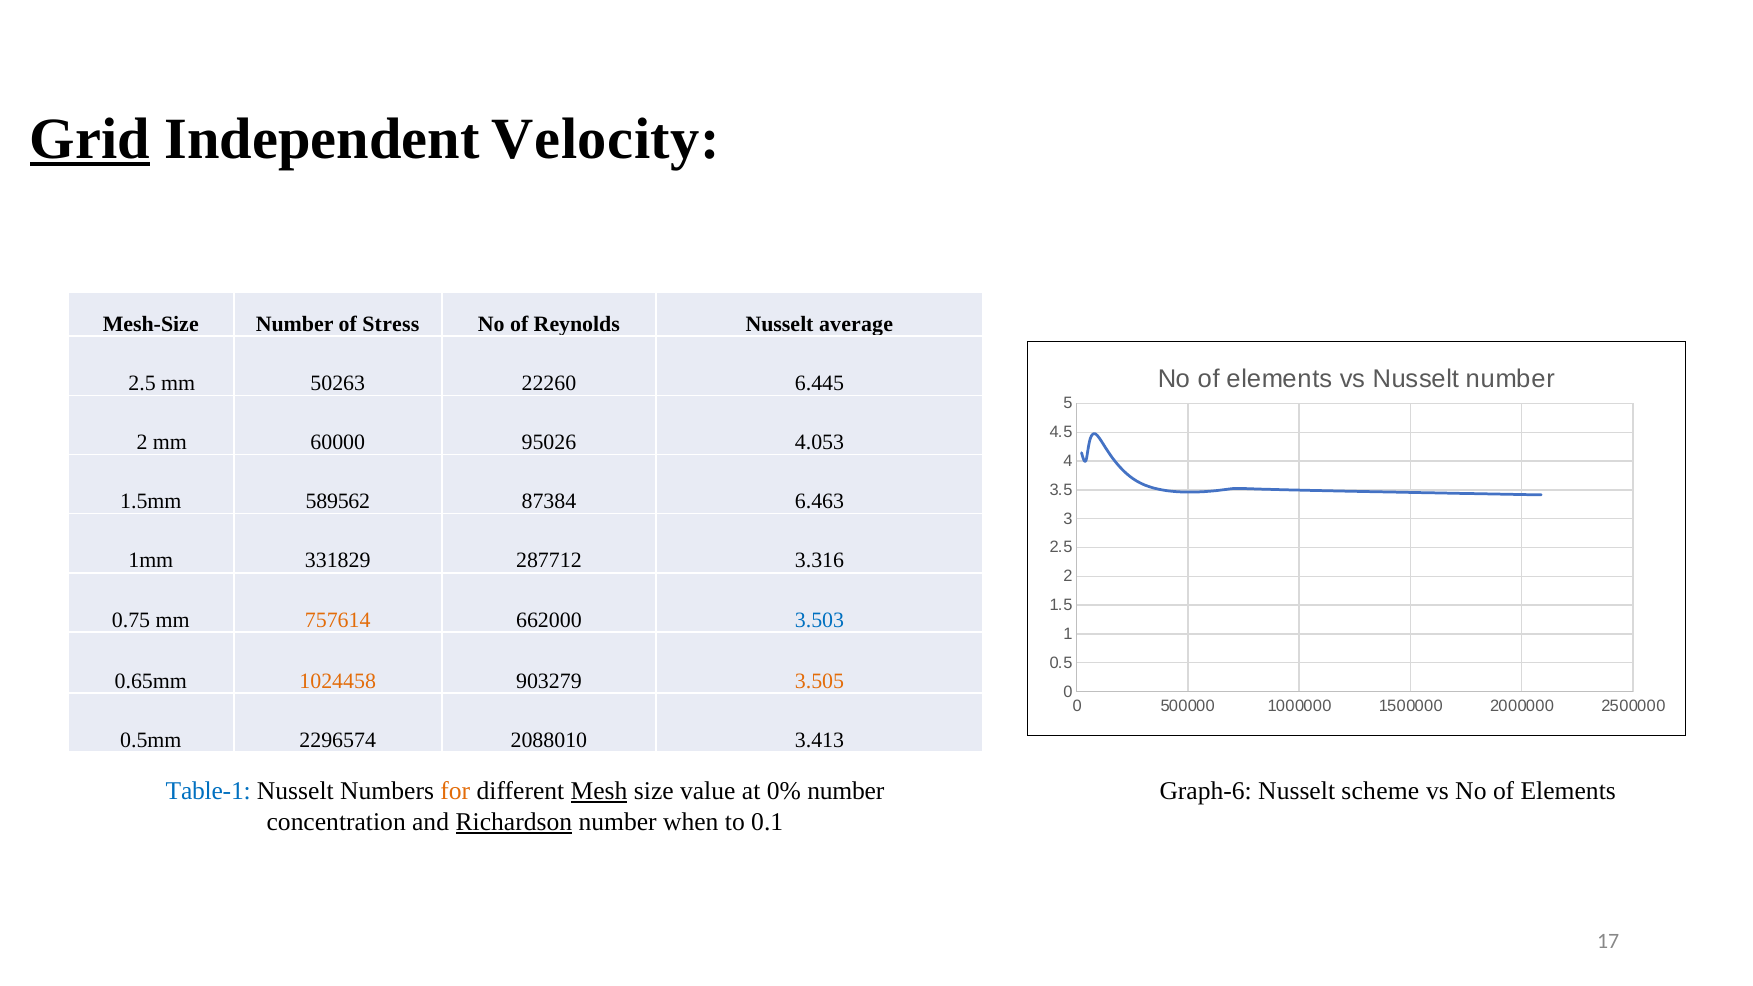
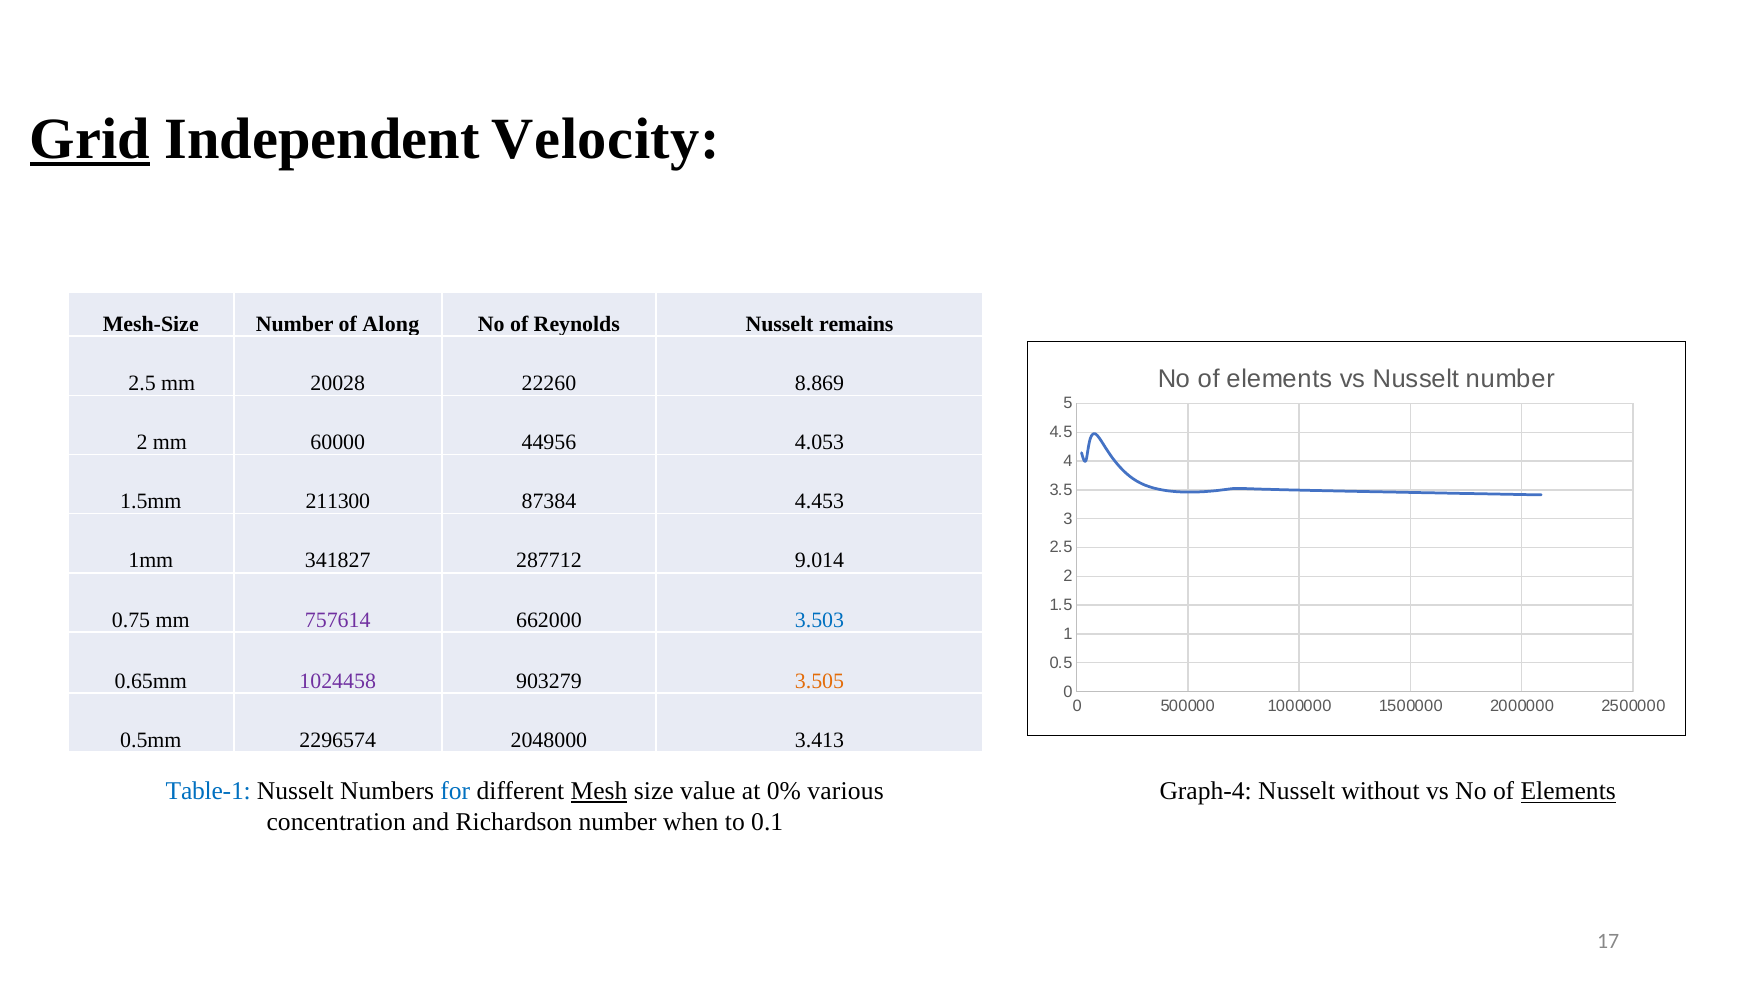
Stress: Stress -> Along (391, 324)
average: average -> remains (856, 324)
50263: 50263 -> 20028 (338, 383)
6.445: 6.445 -> 8.869 (820, 383)
95026: 95026 -> 44956 (549, 442)
589562: 589562 -> 211300 (338, 502)
6.463: 6.463 -> 4.453 (820, 502)
331829: 331829 -> 341827 (338, 561)
3.316: 3.316 -> 9.014 (820, 561)
757614 colour: orange -> purple (338, 620)
1024458 colour: orange -> purple (338, 681)
2088010: 2088010 -> 2048000 (549, 740)
for colour: orange -> blue (455, 791)
0% number: number -> various (846, 791)
Graph-6: Graph-6 -> Graph-4 (1206, 791)
scheme: scheme -> without (1380, 791)
Elements underline: none -> present (1568, 791)
Richardson underline: present -> none (514, 822)
